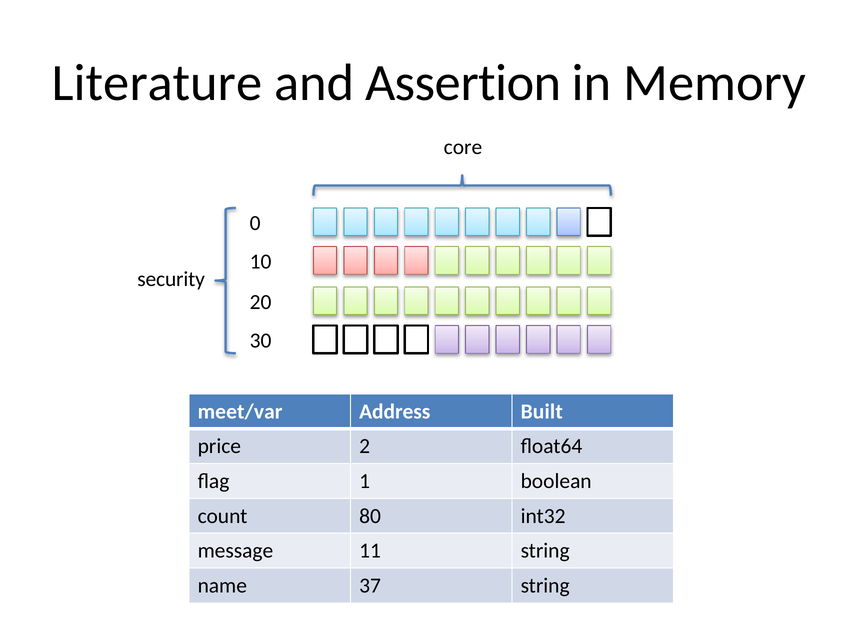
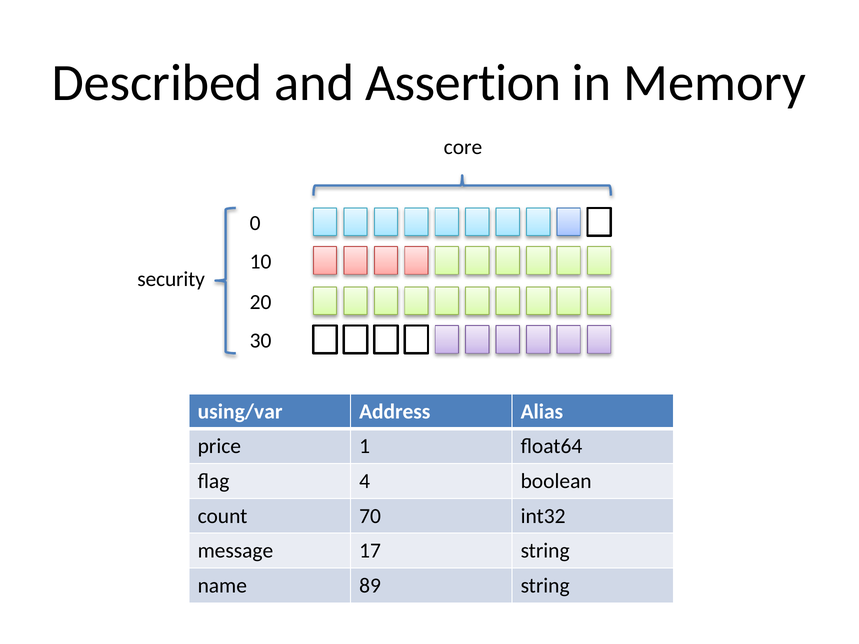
Literature: Literature -> Described (157, 83)
meet/var: meet/var -> using/var (240, 412)
Built: Built -> Alias (542, 412)
2: 2 -> 1 (365, 447)
1: 1 -> 4 (365, 481)
80: 80 -> 70 (370, 516)
11: 11 -> 17 (370, 551)
37: 37 -> 89 (370, 586)
